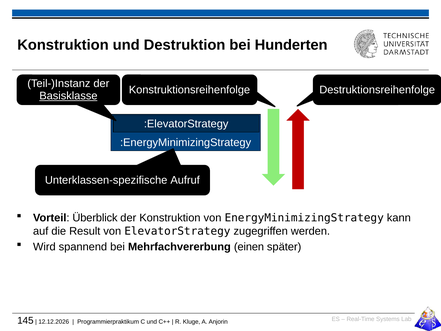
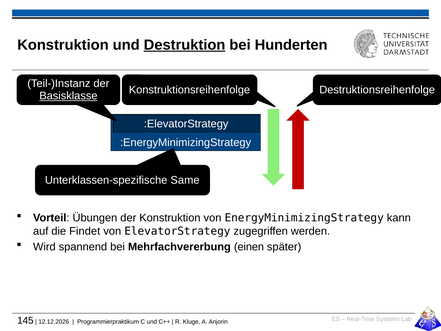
Destruktion underline: none -> present (185, 45)
Aufruf: Aufruf -> Same (185, 180)
Überblick: Überblick -> Übungen (95, 218)
Result: Result -> Findet (85, 231)
